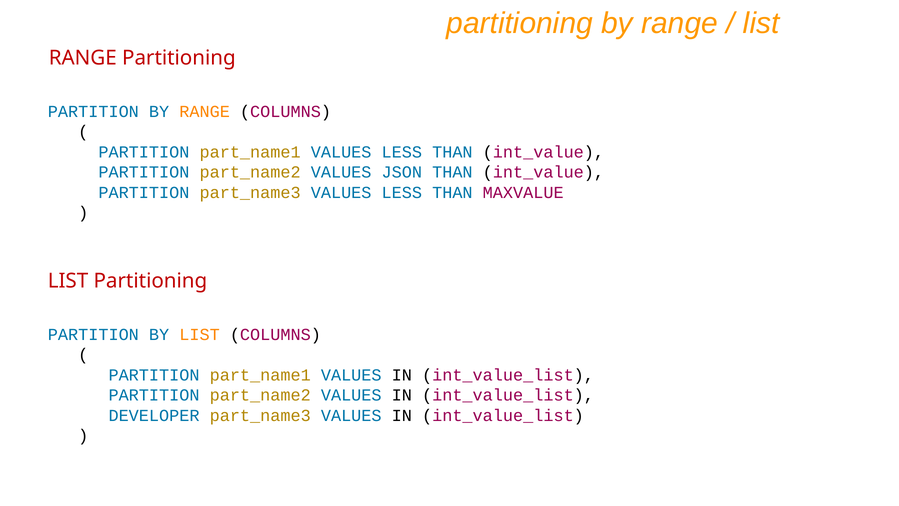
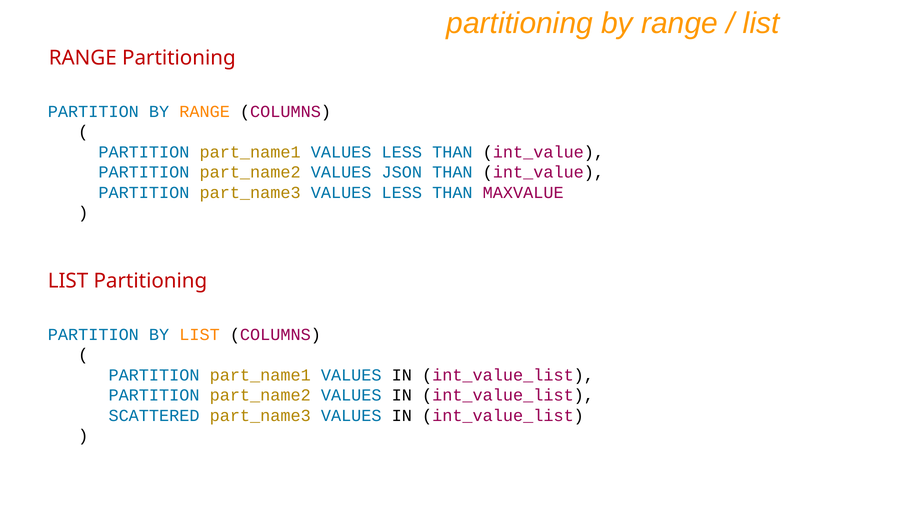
DEVELOPER: DEVELOPER -> SCATTERED (154, 415)
